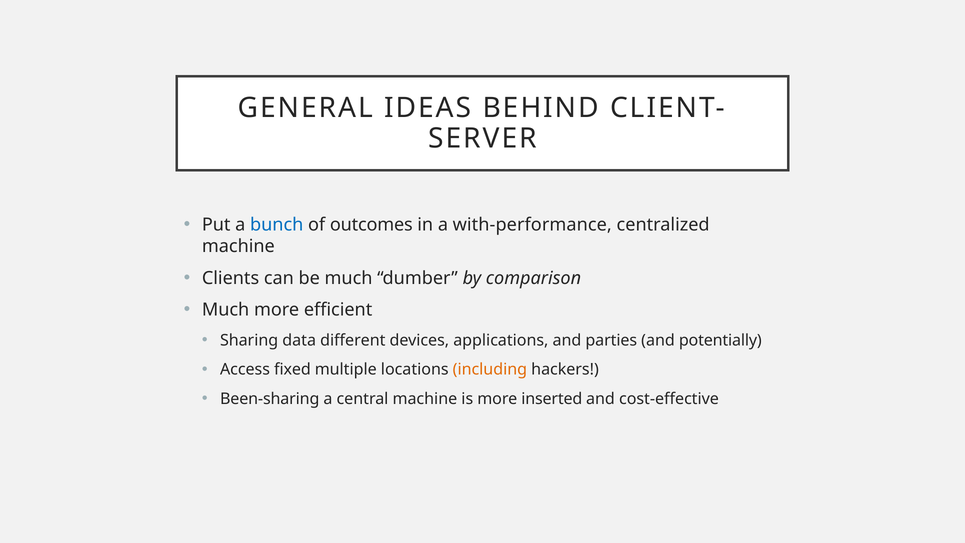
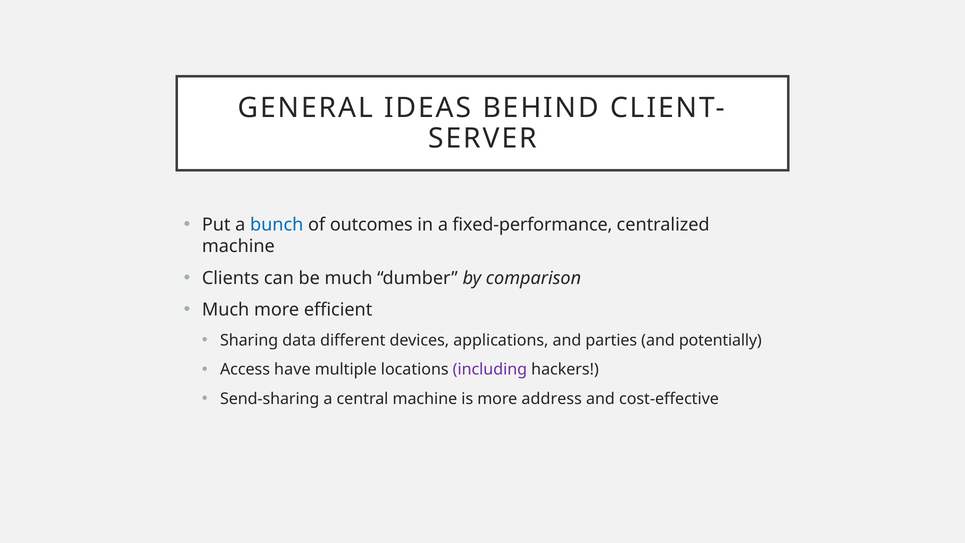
with-performance: with-performance -> fixed-performance (532, 225)
fixed: fixed -> have (292, 370)
including colour: orange -> purple (490, 370)
Been-sharing: Been-sharing -> Send-sharing (270, 399)
inserted: inserted -> address (552, 399)
